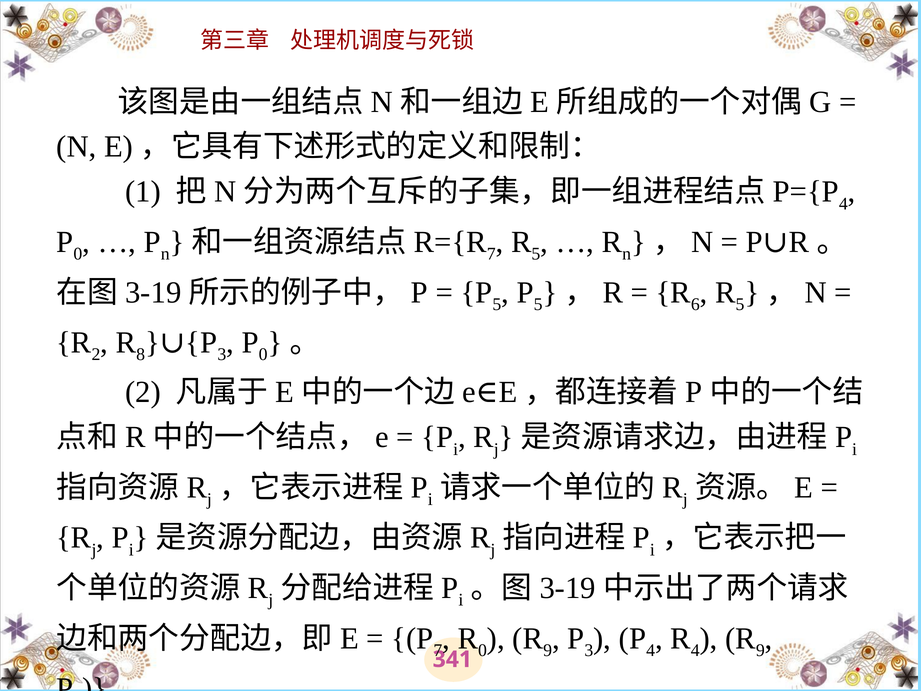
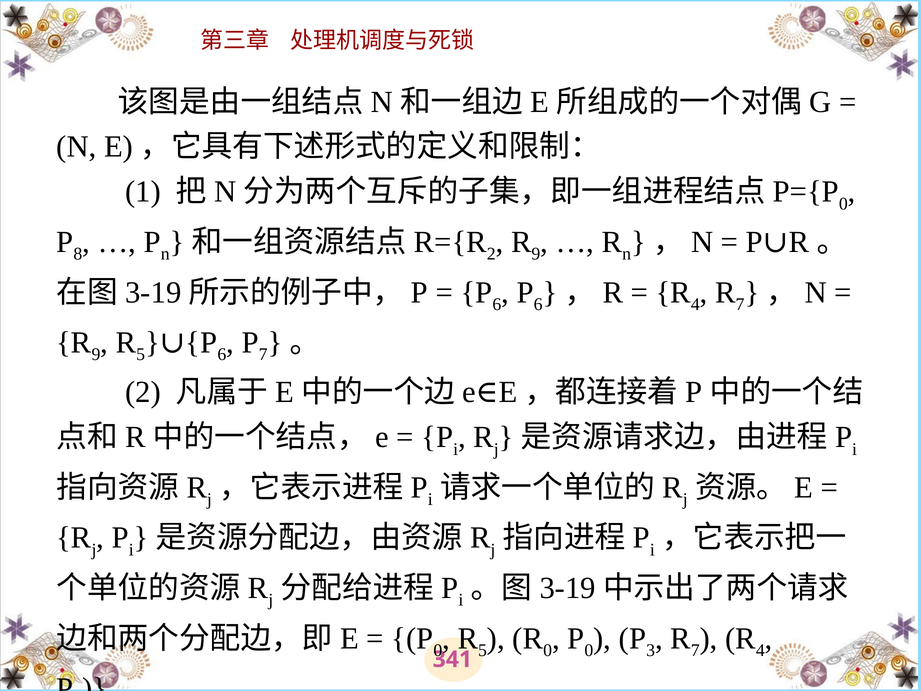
4: 4 -> 0 (843, 204)
0: 0 -> 8 (78, 254)
7: 7 -> 2 (491, 254)
5: 5 -> 9 (536, 254)
5: 5 -> 6 (497, 304)
5: 5 -> 6 (538, 304)
6: 6 -> 4 (695, 304)
5: 5 -> 7 (740, 304)
2: 2 -> 9 (96, 354)
8: 8 -> 5 (141, 354)
3: 3 -> 6 (222, 354)
0: 0 -> 7 (263, 354)
7: 7 -> 0 (438, 650)
0: 0 -> 5 (482, 650)
9: 9 -> 0 (548, 650)
3: 3 -> 0 (589, 650)
4: 4 -> 3 (651, 650)
4: 4 -> 7 (695, 650)
9: 9 -> 4 (760, 650)
